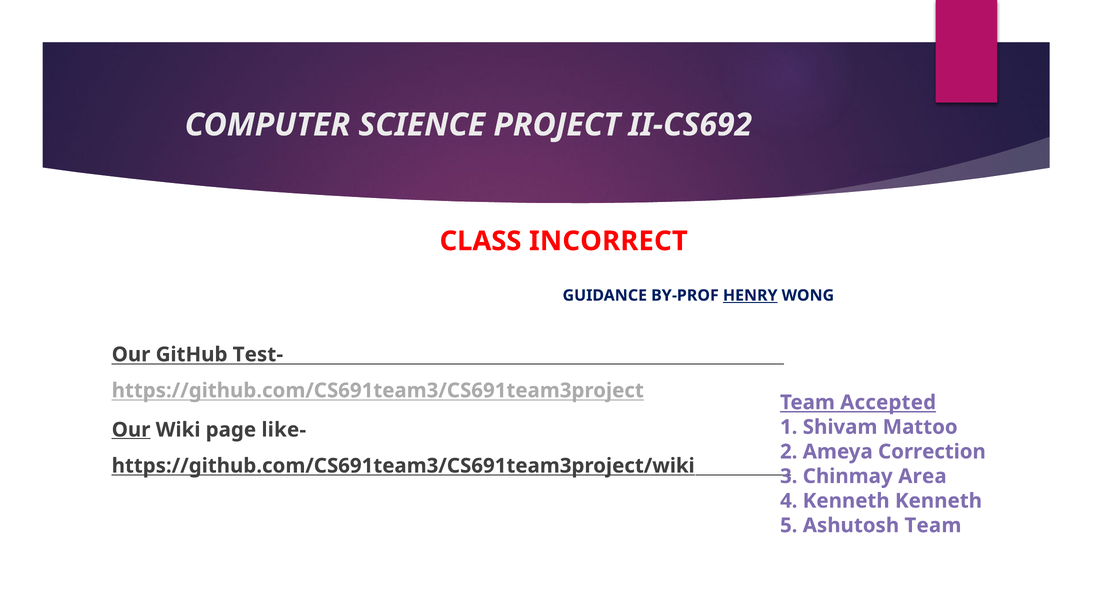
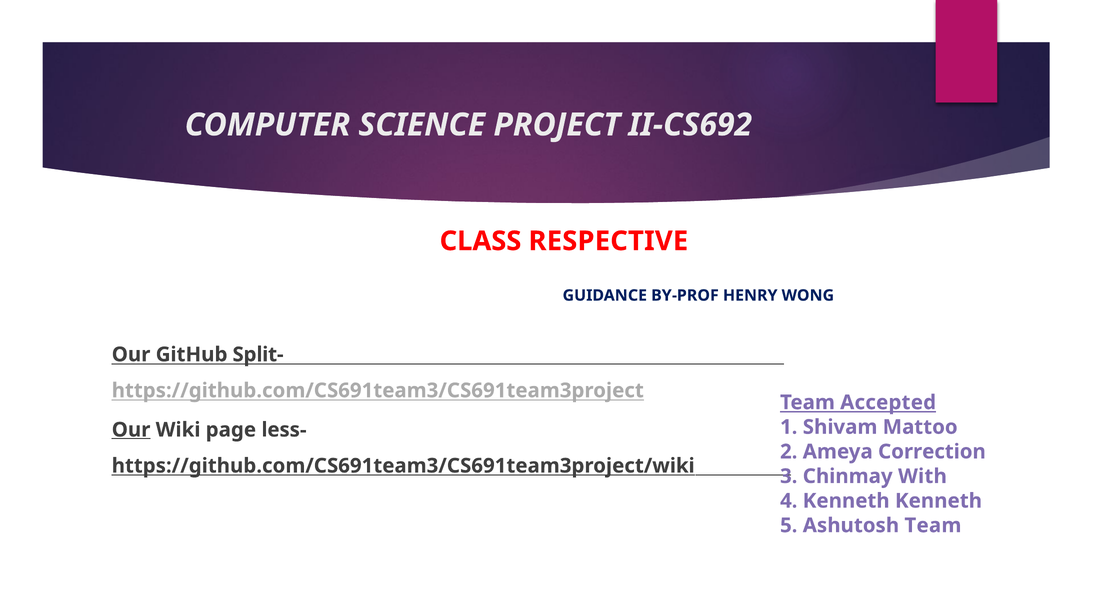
INCORRECT: INCORRECT -> RESPECTIVE (608, 241)
HENRY underline: present -> none (750, 295)
Test-: Test- -> Split- (258, 354)
like-: like- -> less- (284, 430)
Area: Area -> With (922, 476)
